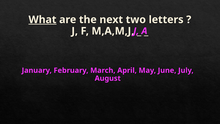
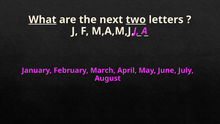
two underline: none -> present (136, 20)
